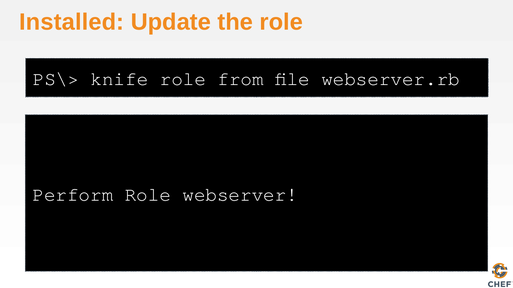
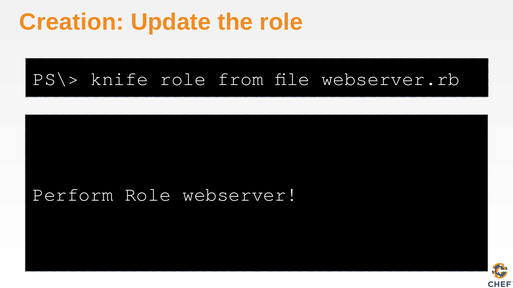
Installed: Installed -> Creation (72, 22)
